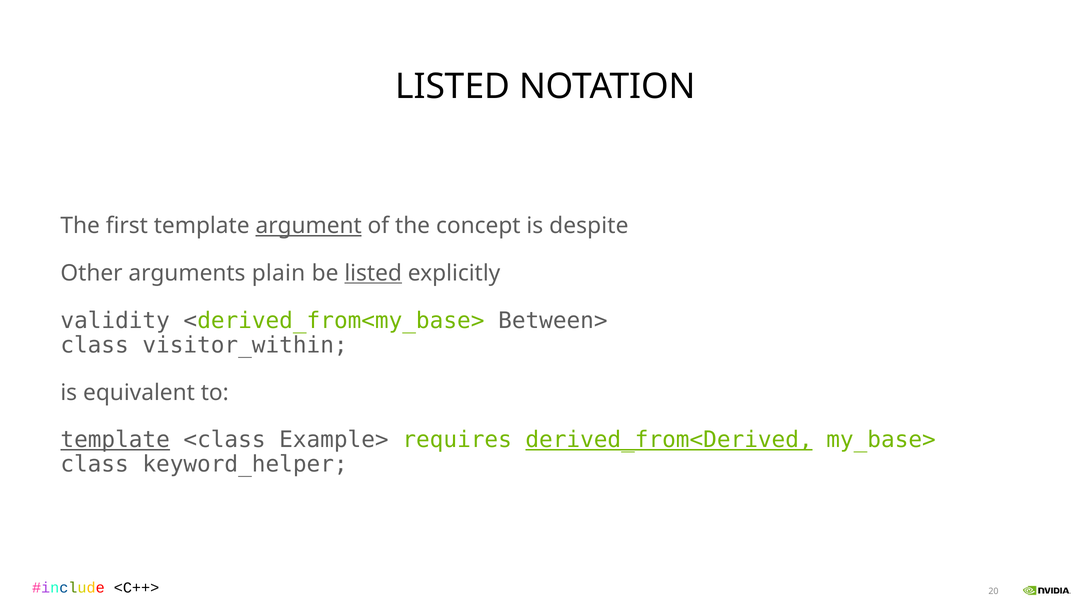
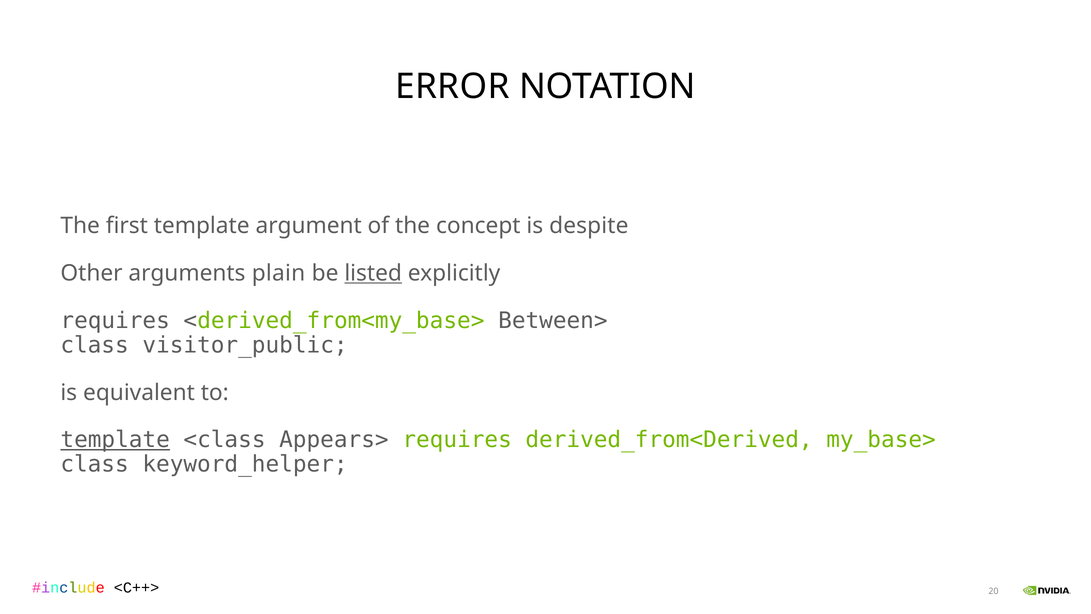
LISTED: LISTED -> ERROR (452, 87)
argument underline: present -> none (309, 226)
validity: validity -> requires (115, 320)
visitor_within: visitor_within -> visitor_public (245, 345)
Example>: Example> -> Appears> (334, 440)
derived_from<Derived underline: present -> none (669, 440)
